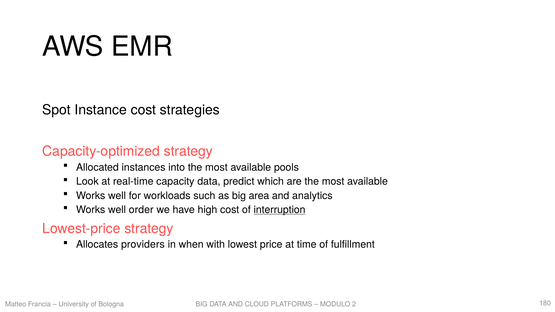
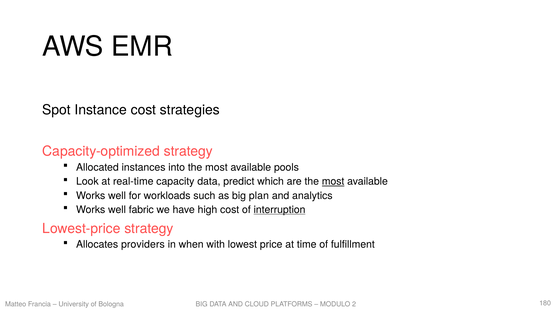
most underline: none -> present (333, 182)
area: area -> plan (259, 196)
order: order -> fabric (141, 210)
